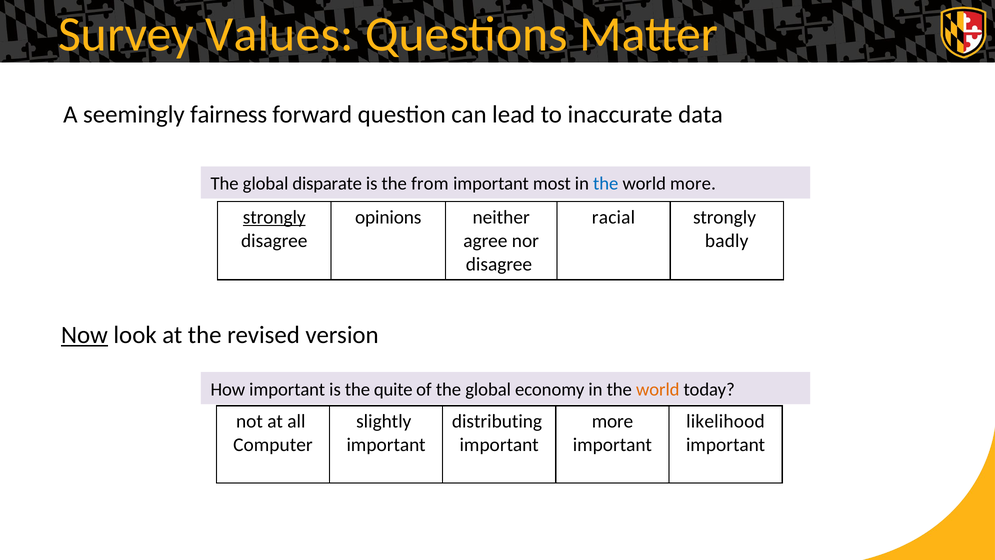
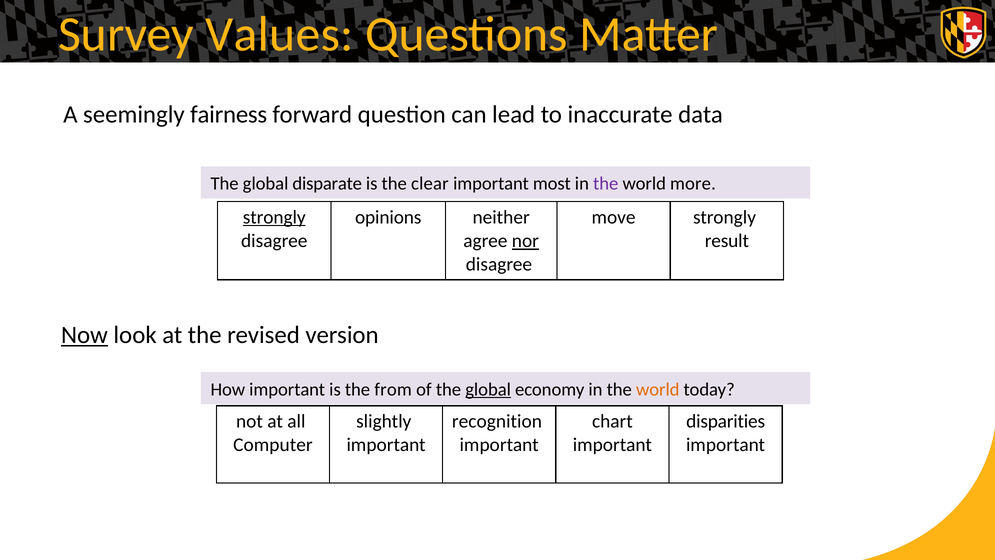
from: from -> clear (430, 184)
the colour: blue -> purple (606, 184)
racial: racial -> move (614, 217)
nor underline: none -> present (525, 241)
badly: badly -> result (727, 241)
quite: quite -> from (393, 389)
global underline: none -> present (488, 389)
distributing: distributing -> recognition (497, 421)
more: more -> chart (612, 421)
likelihood: likelihood -> disparities (726, 421)
